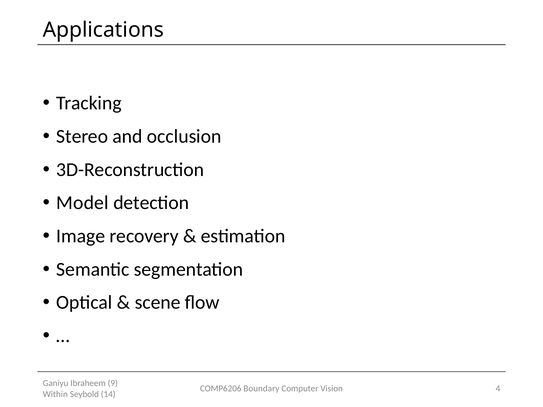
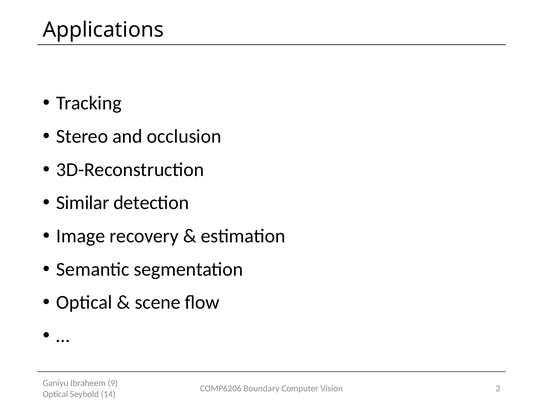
Model: Model -> Similar (83, 203)
4: 4 -> 2 (498, 389)
Within: Within -> Optical (55, 394)
